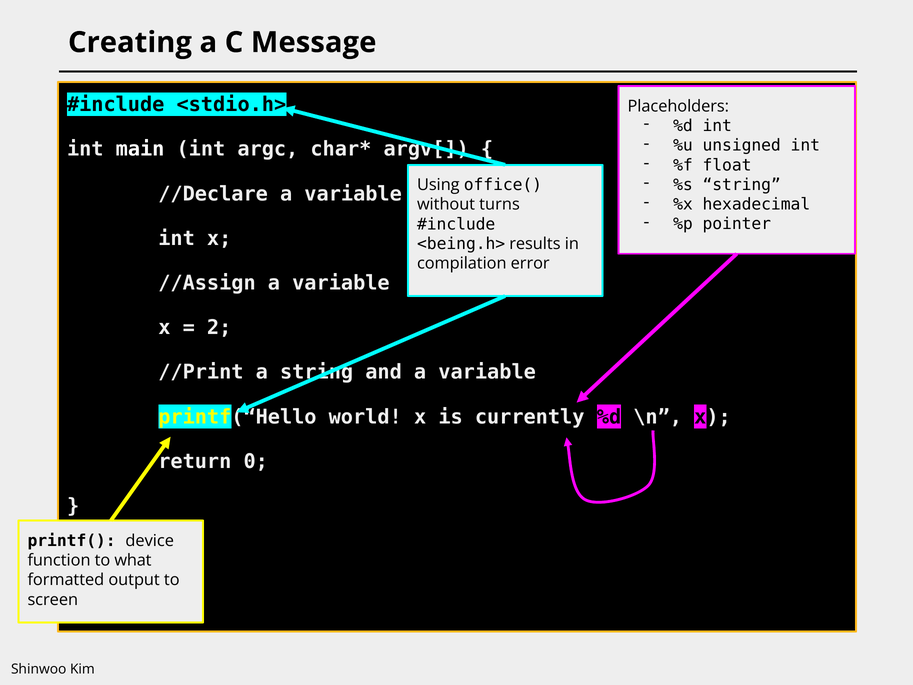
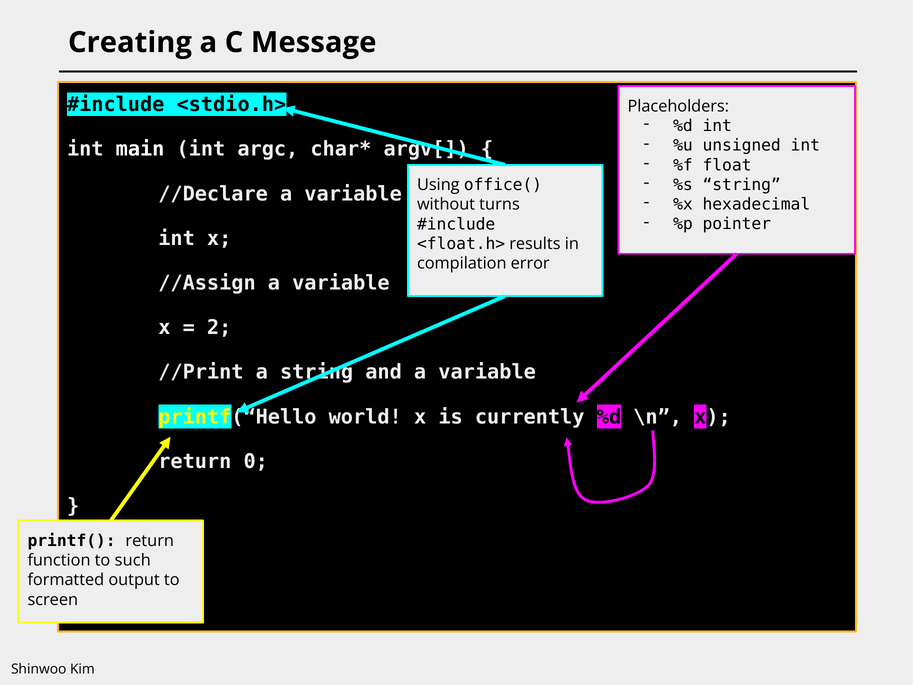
<being.h>: <being.h> -> <float.h> (461, 244)
printf( device: device -> return (150, 541)
what: what -> such (133, 560)
